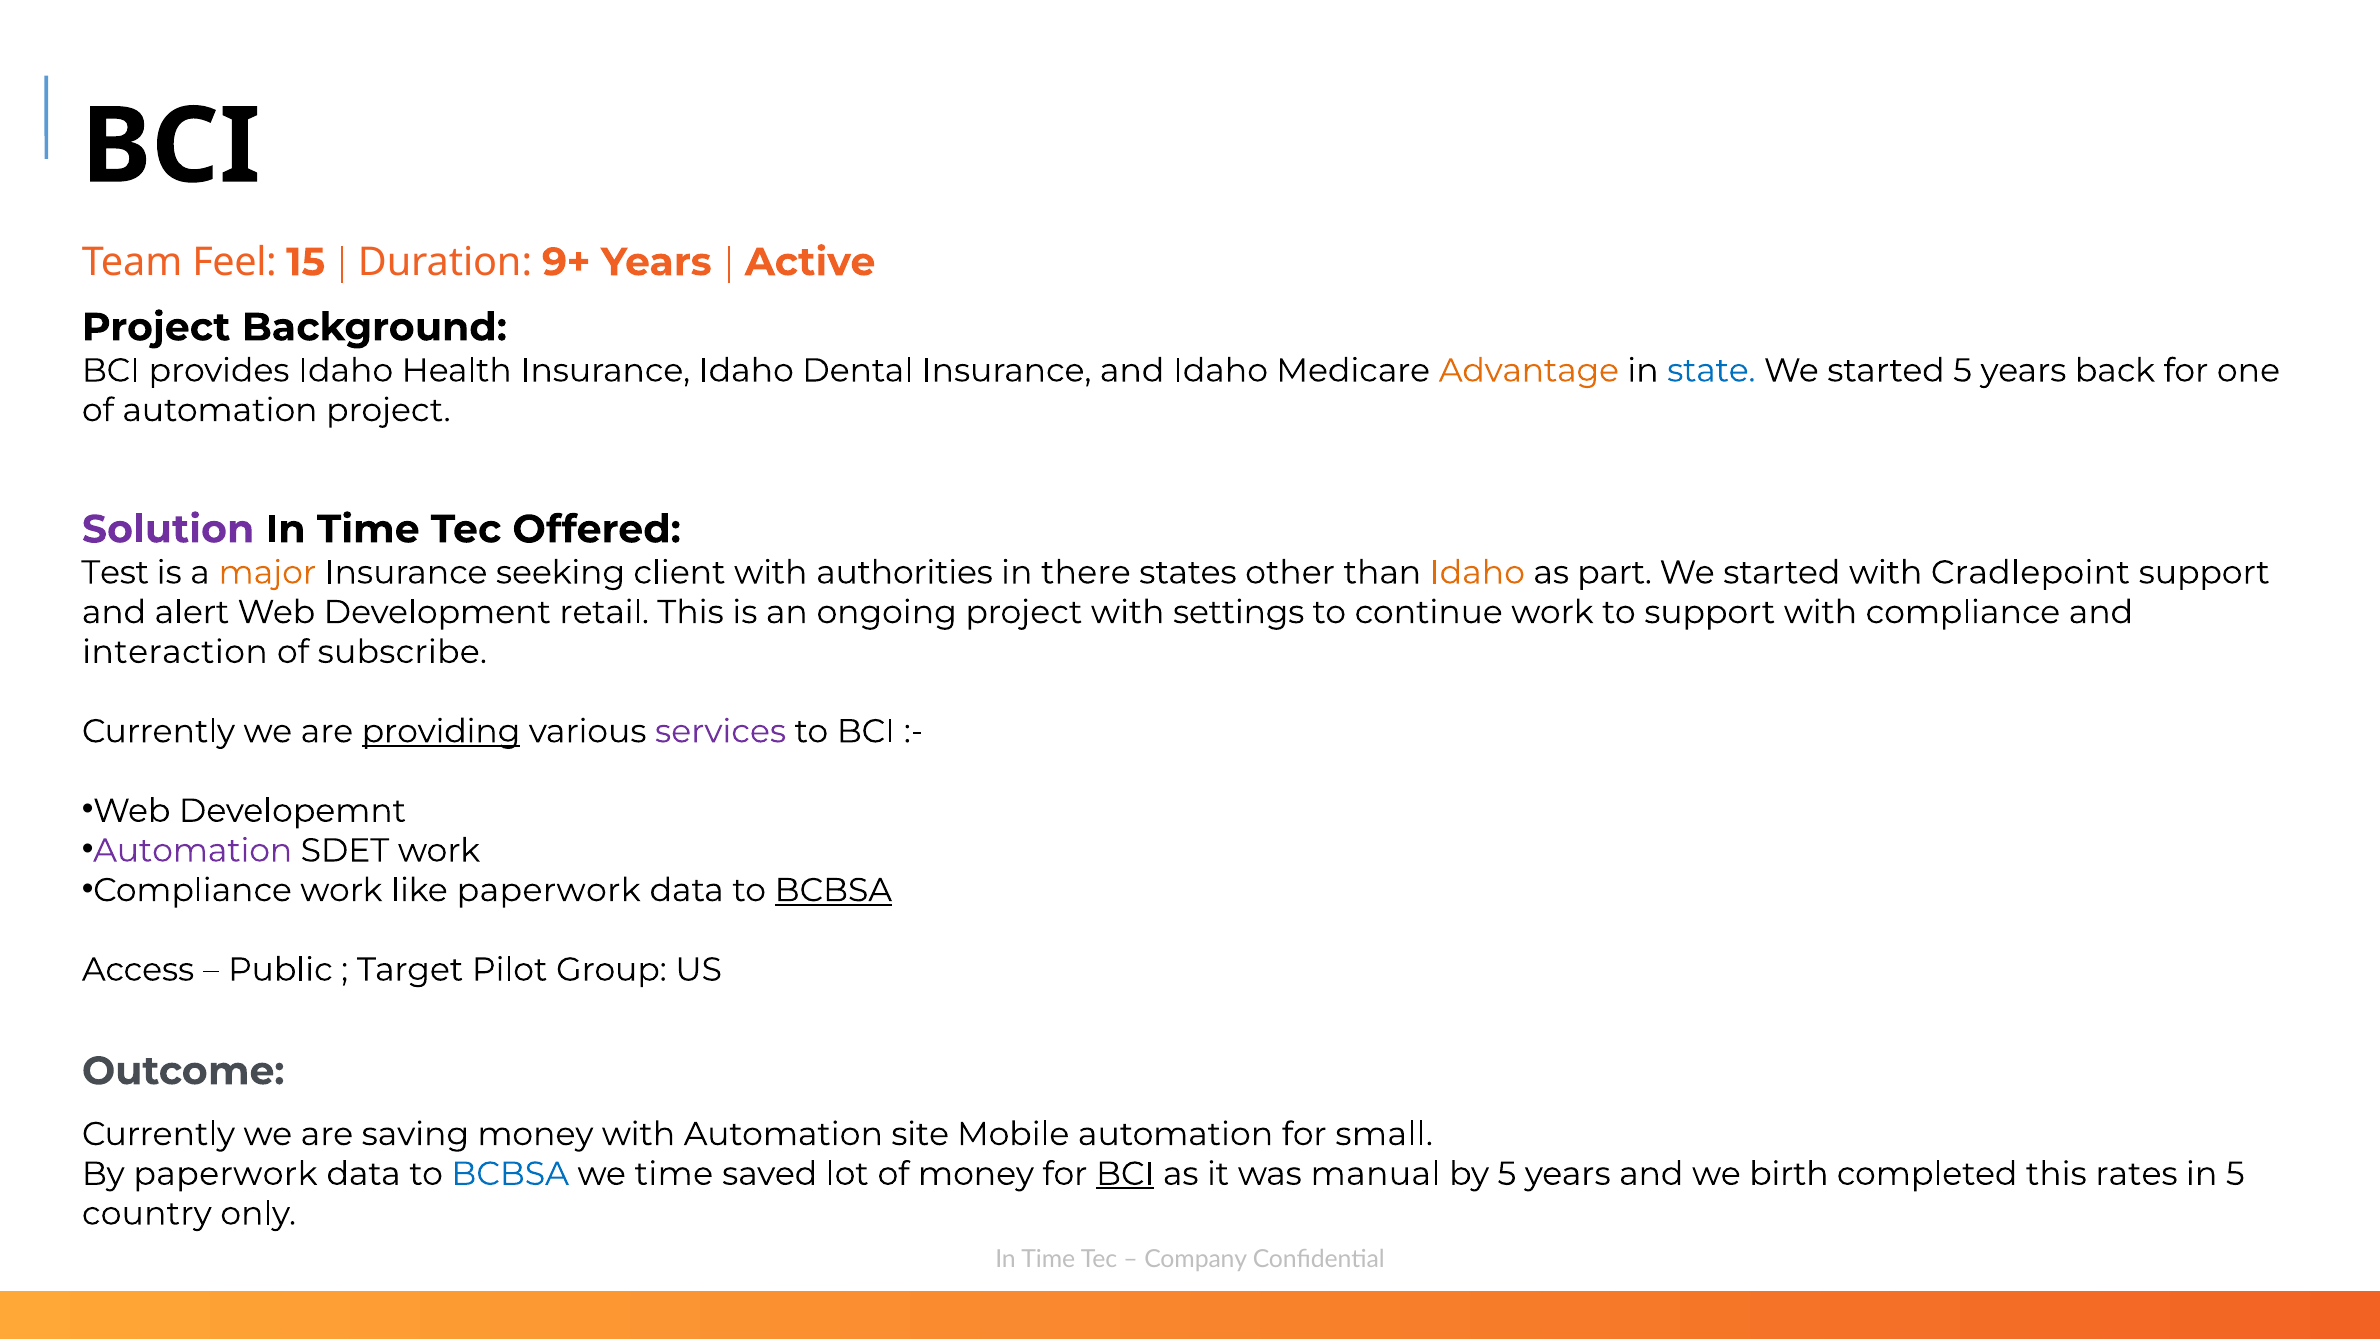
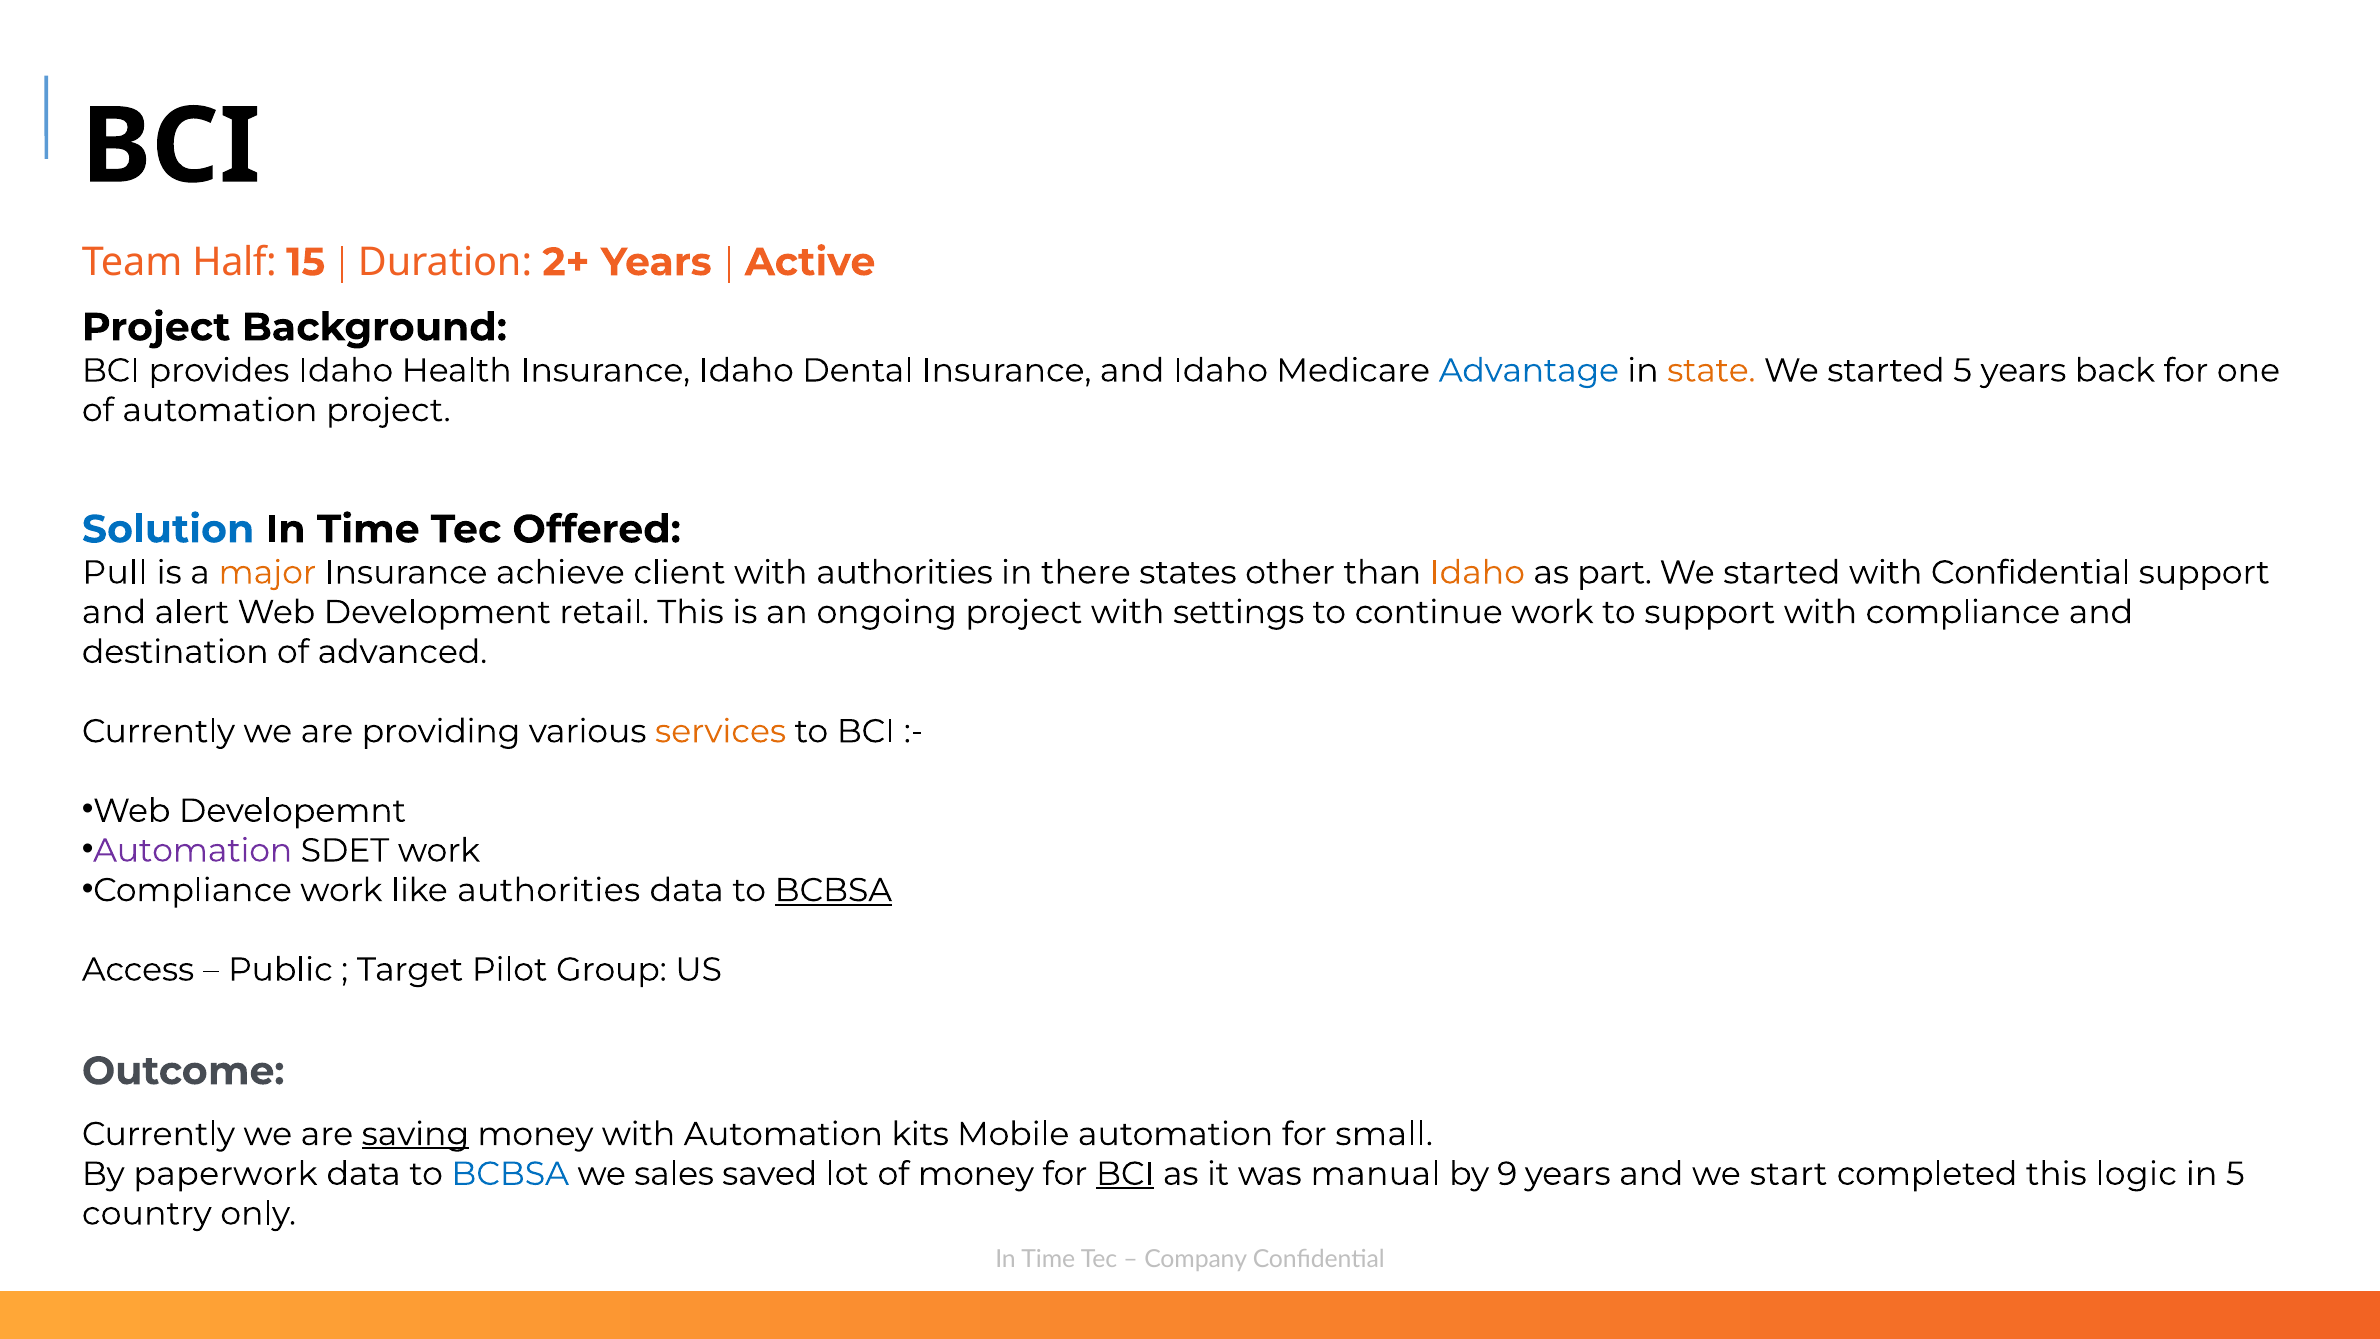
Feel: Feel -> Half (235, 262)
9+: 9+ -> 2+ (566, 262)
Advantage colour: orange -> blue (1529, 370)
state colour: blue -> orange (1711, 370)
Solution colour: purple -> blue (168, 529)
Test: Test -> Pull (115, 572)
seeking: seeking -> achieve (560, 572)
with Cradlepoint: Cradlepoint -> Confidential (2031, 572)
interaction: interaction -> destination (175, 652)
subscribe: subscribe -> advanced (402, 652)
providing underline: present -> none (441, 731)
services colour: purple -> orange (721, 731)
like paperwork: paperwork -> authorities (549, 890)
saving underline: none -> present (415, 1134)
site: site -> kits (920, 1134)
we time: time -> sales (674, 1174)
by 5: 5 -> 9 (1507, 1174)
birth: birth -> start (1789, 1174)
rates: rates -> logic (2136, 1174)
